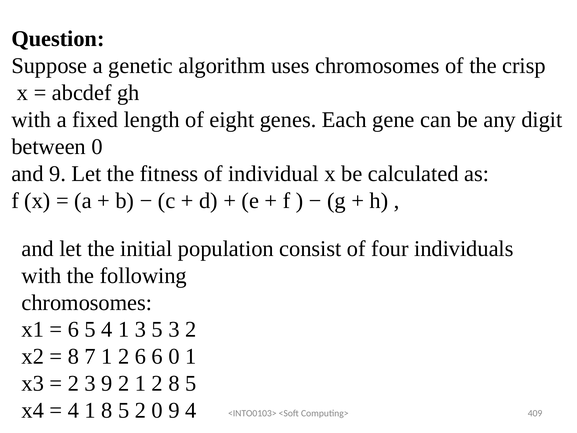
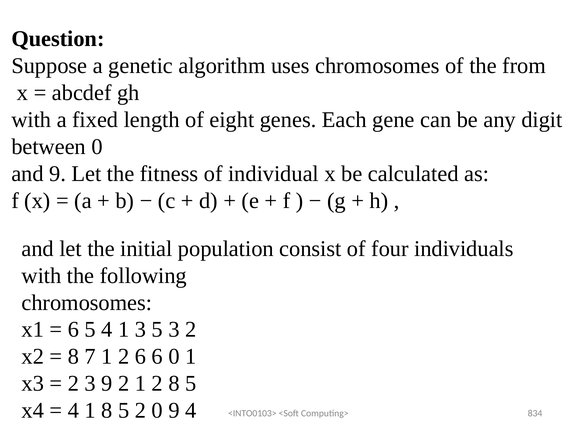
crisp: crisp -> from (524, 66)
409: 409 -> 834 (535, 413)
